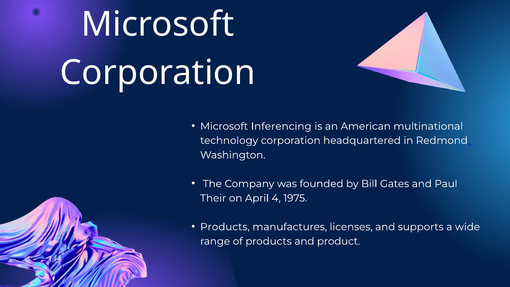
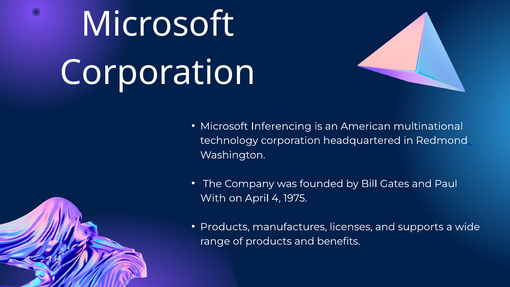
Their: Their -> With (213, 198)
product: product -> benefits (339, 241)
